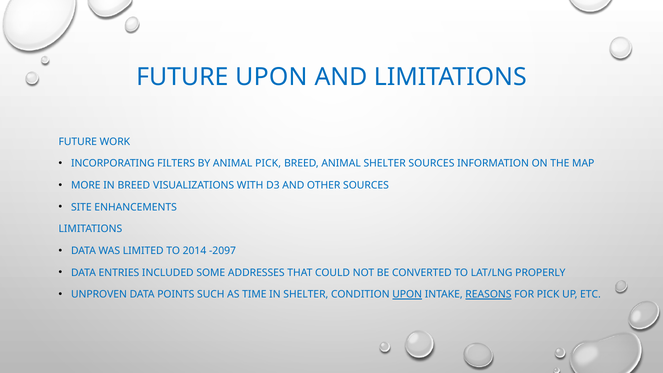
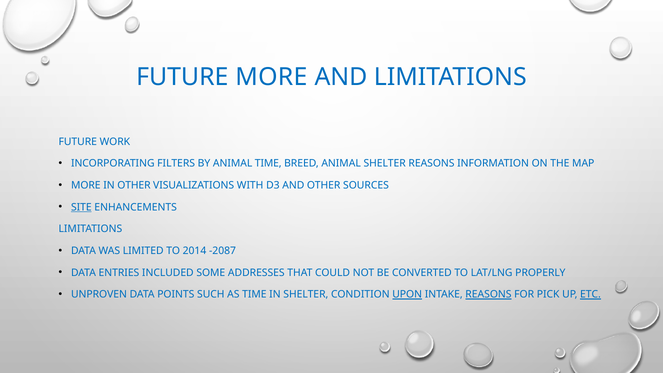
FUTURE UPON: UPON -> MORE (271, 77)
ANIMAL PICK: PICK -> TIME (268, 164)
SHELTER SOURCES: SOURCES -> REASONS (431, 164)
IN BREED: BREED -> OTHER (134, 185)
SITE underline: none -> present (81, 207)
-2097: -2097 -> -2087 (223, 251)
ETC underline: none -> present (590, 294)
